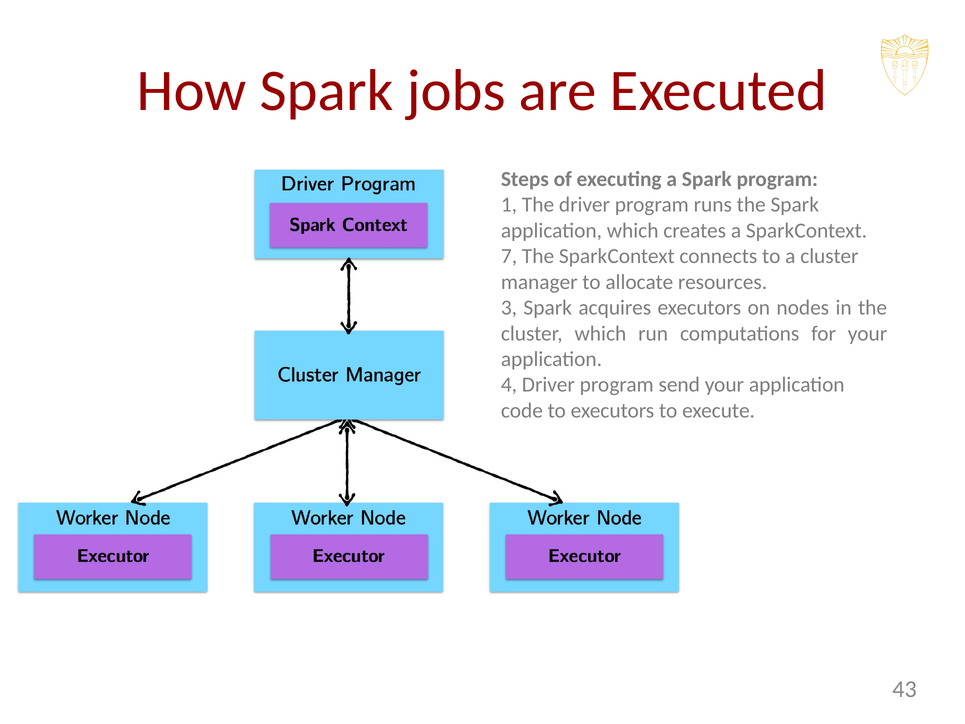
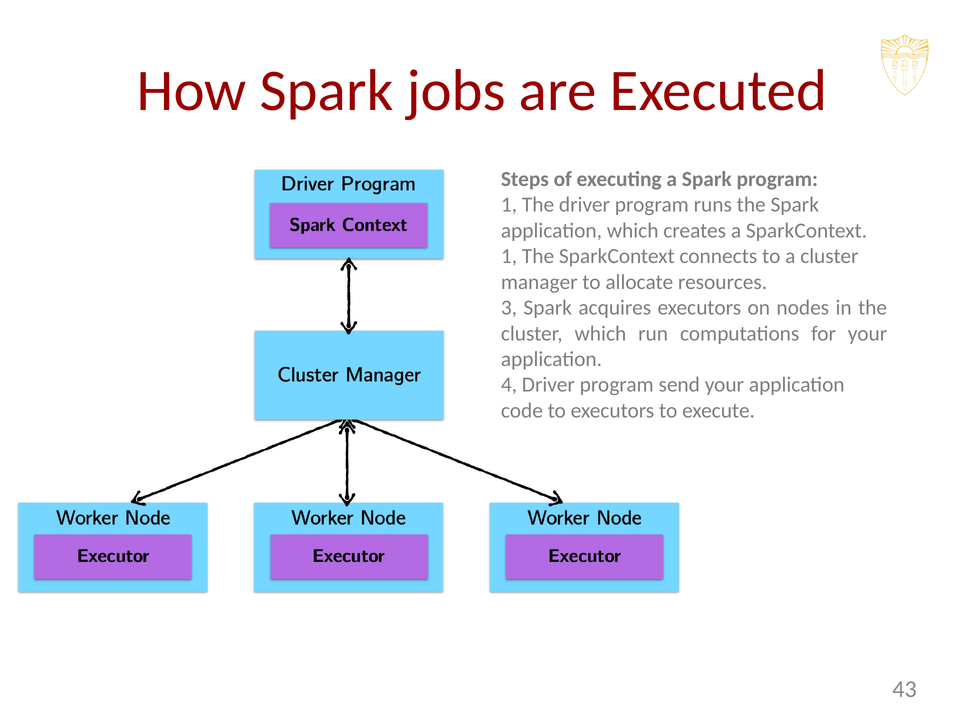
7: 7 -> 1 (509, 256)
